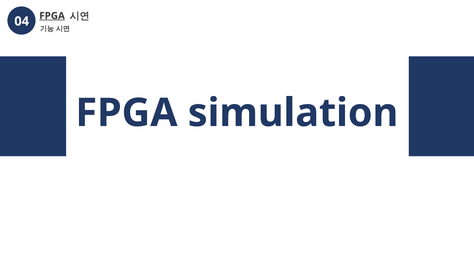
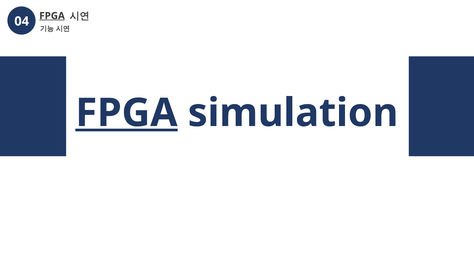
FPGA underline: none -> present (126, 113)
